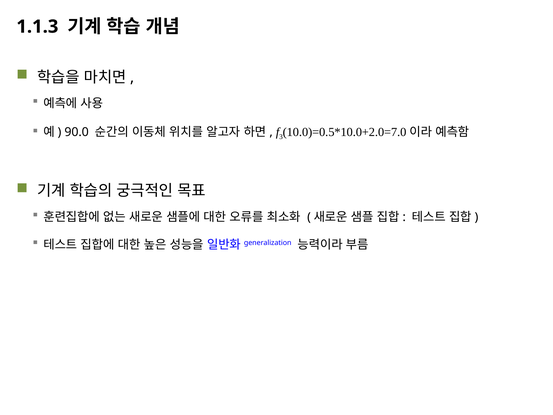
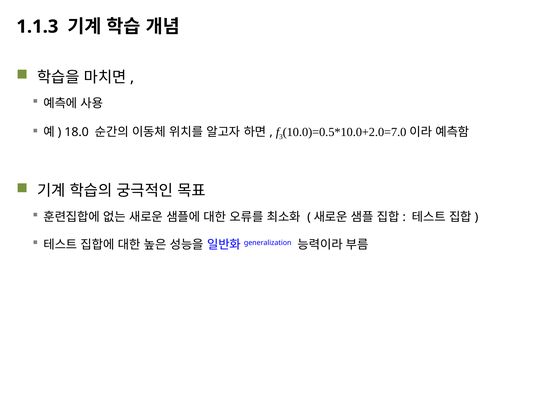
90.0: 90.0 -> 18.0 (77, 132)
